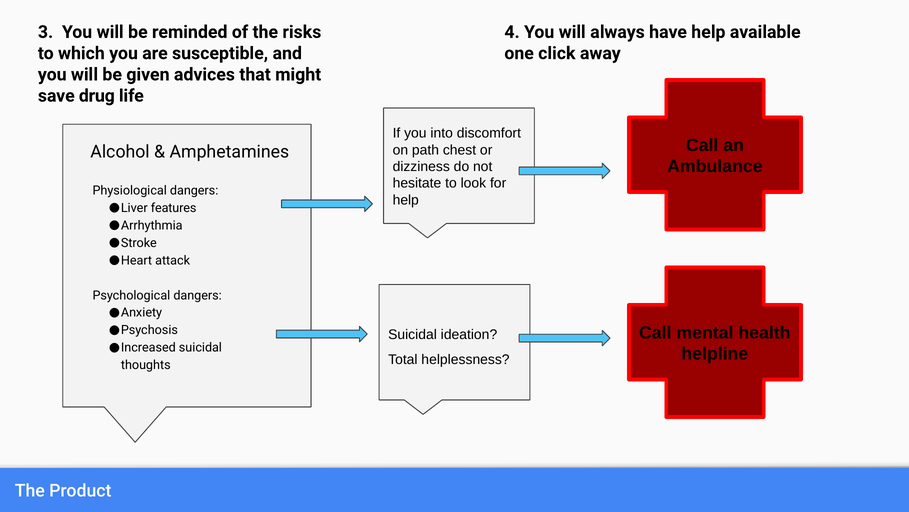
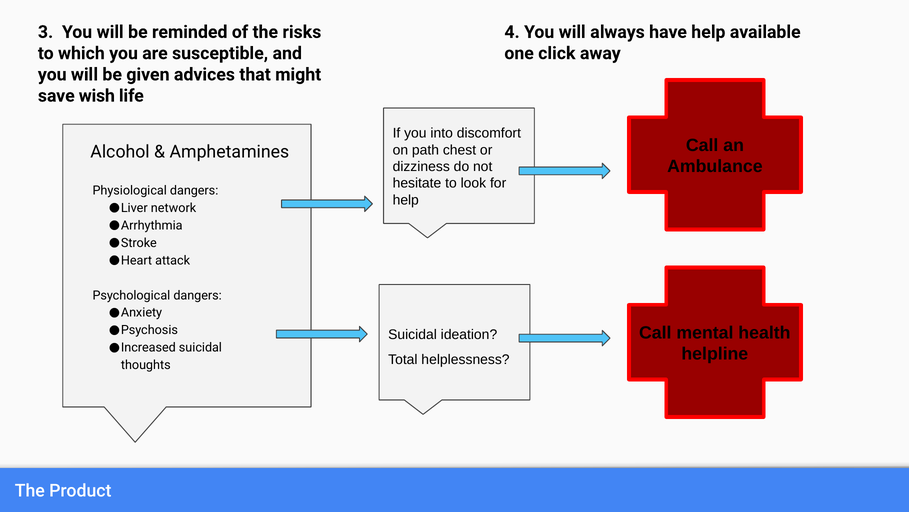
drug: drug -> wish (97, 96)
features: features -> network (174, 208)
